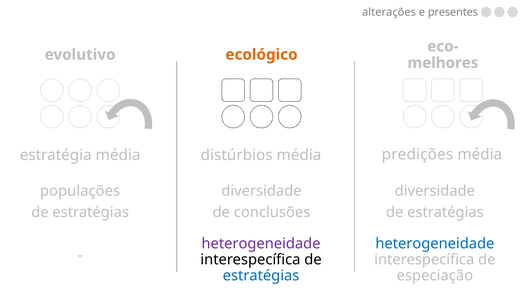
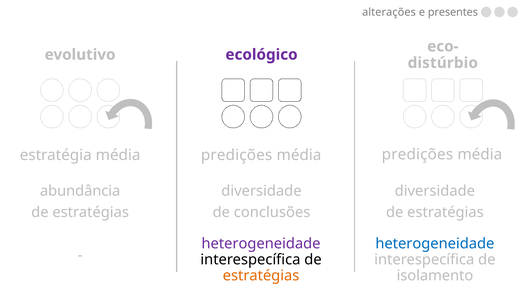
ecológico colour: orange -> purple (262, 55)
melhores: melhores -> distúrbio (443, 63)
estratégia média distúrbios: distúrbios -> predições (237, 155)
populações: populações -> abundância (80, 191)
estratégias colour: blue -> orange (261, 275)
especiação: especiação -> isolamento (435, 275)
